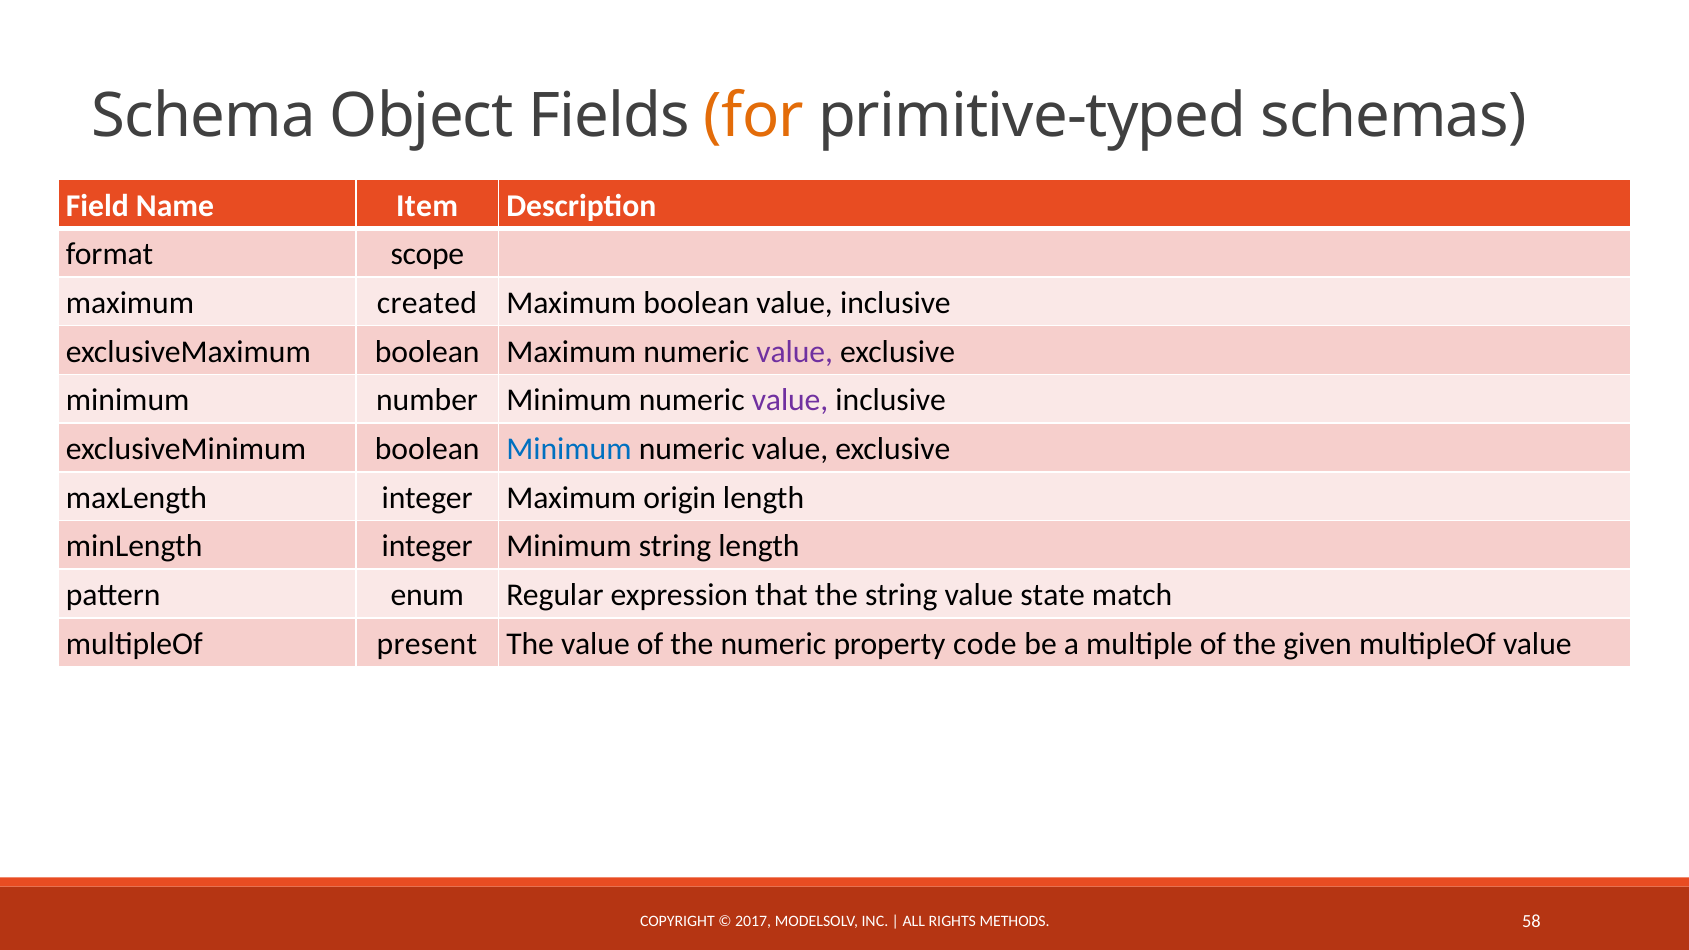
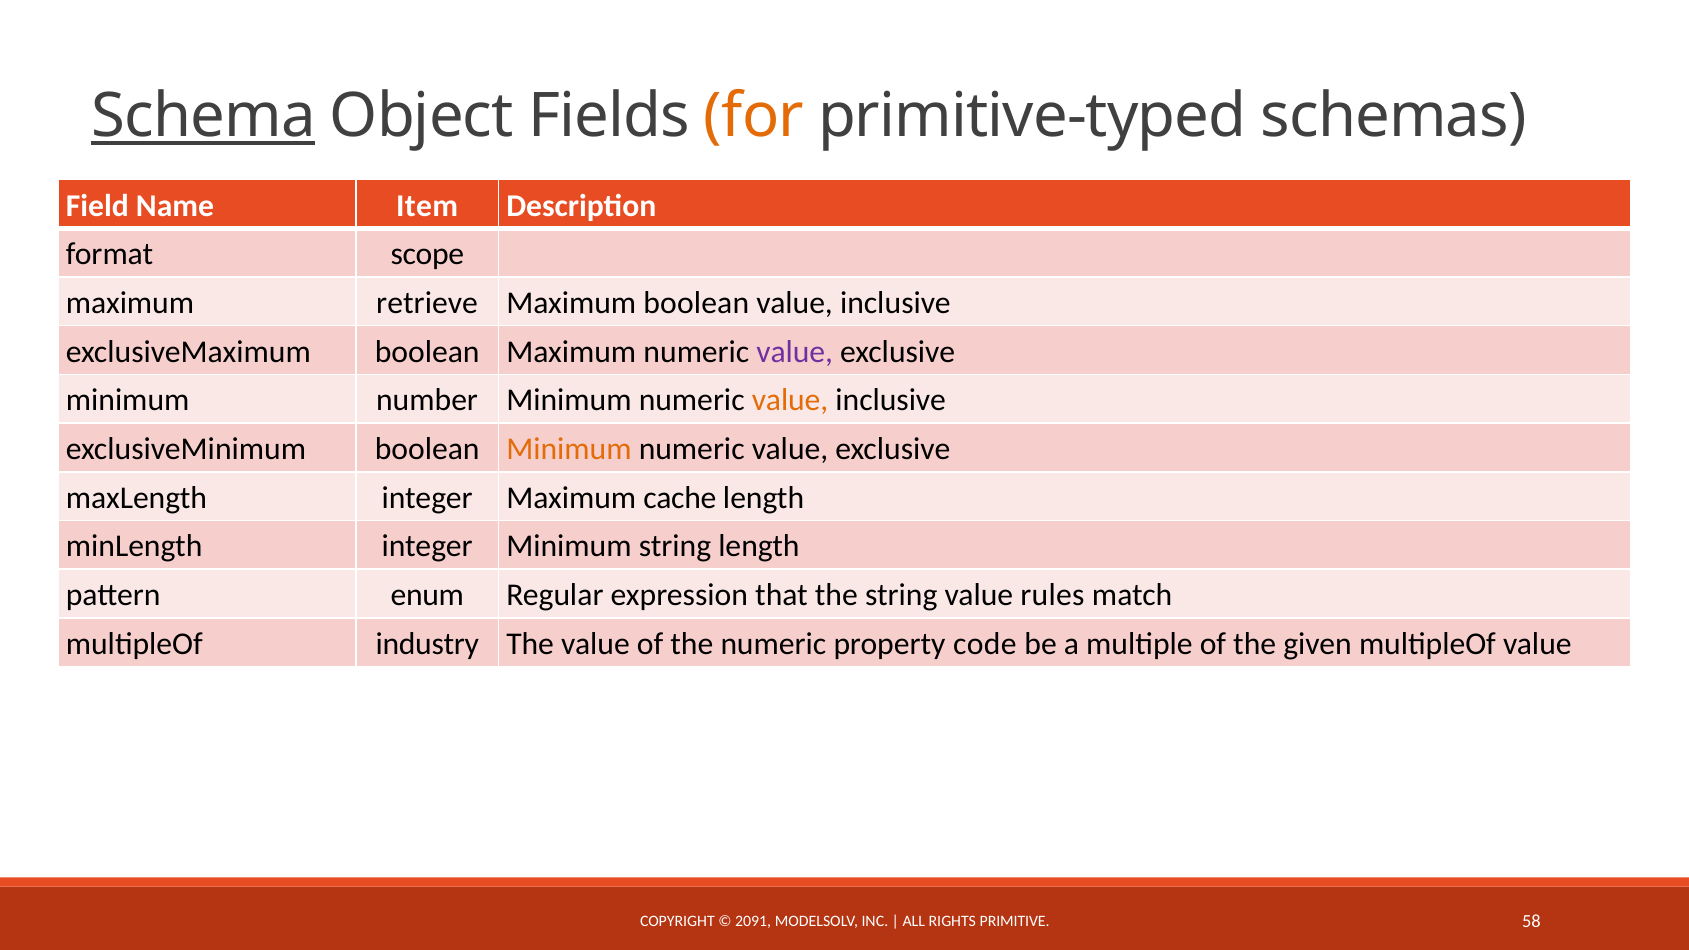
Schema underline: none -> present (204, 117)
created: created -> retrieve (427, 303)
value colour: purple -> orange (790, 400)
Minimum colour: blue -> orange (569, 449)
origin: origin -> cache (680, 498)
state: state -> rules (1052, 595)
present: present -> industry (427, 644)
2017: 2017 -> 2091 (753, 921)
METHODS: METHODS -> PRIMITIVE (1015, 921)
